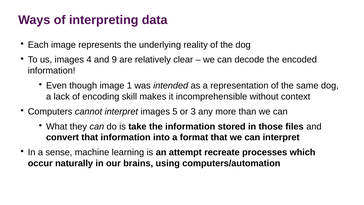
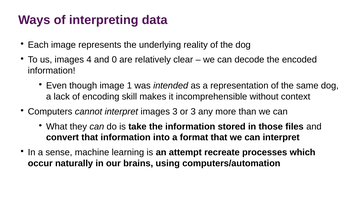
9: 9 -> 0 (114, 60)
images 5: 5 -> 3 (175, 111)
